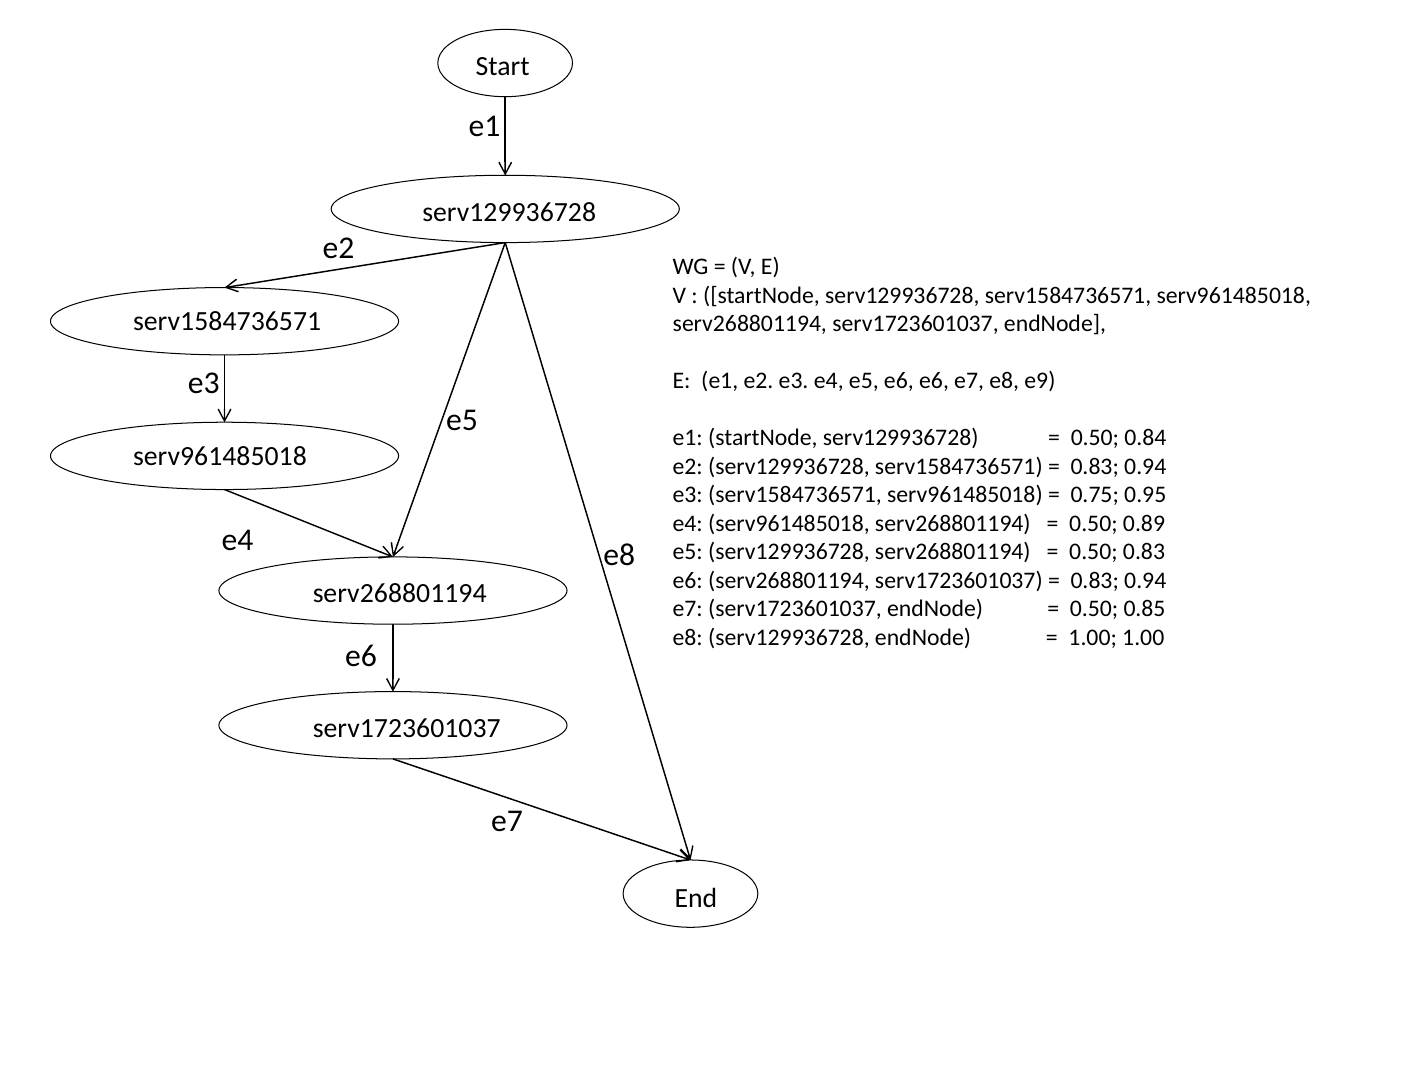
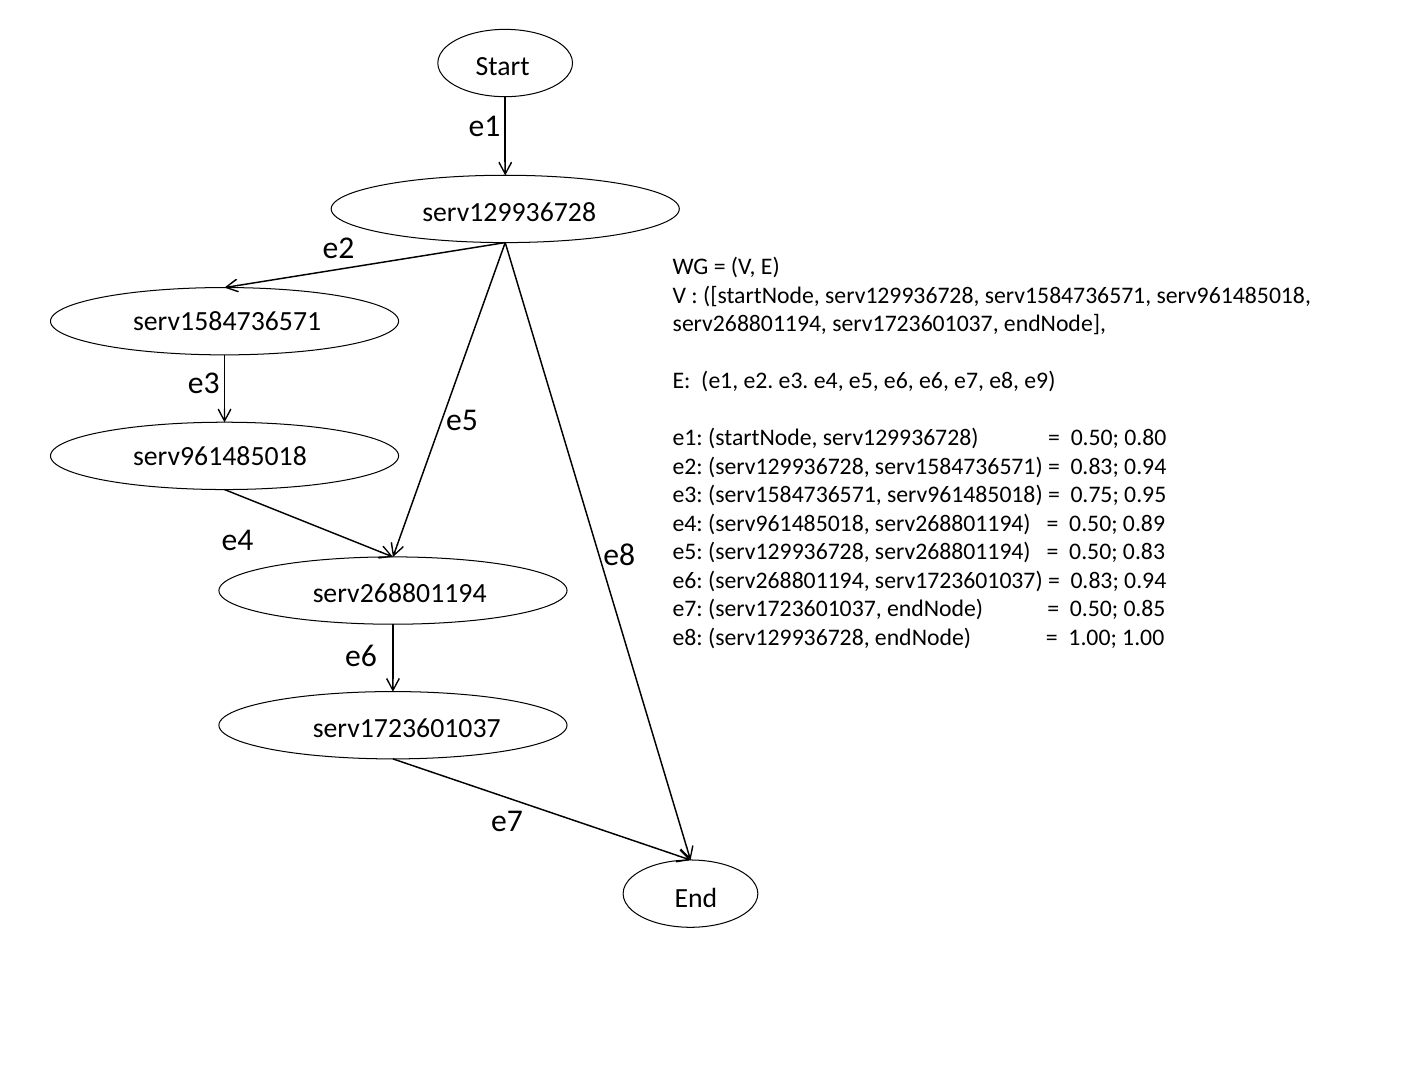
0.84: 0.84 -> 0.80 (1145, 438)
